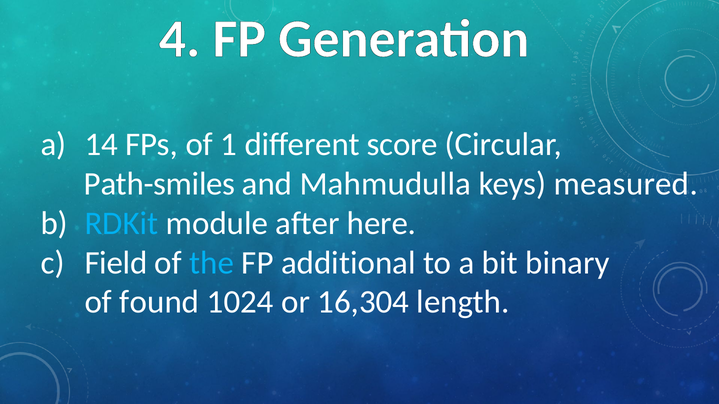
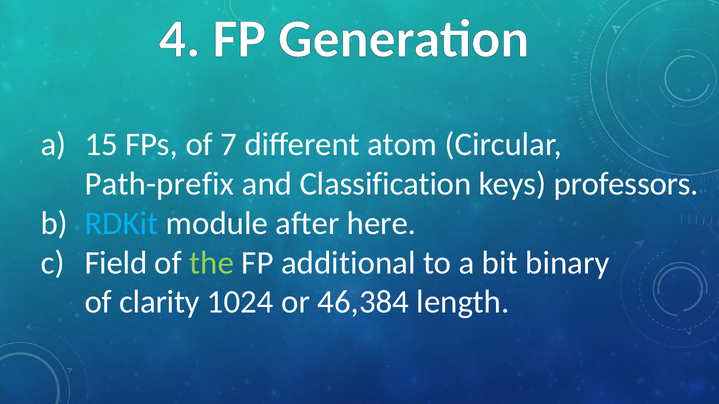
14: 14 -> 15 (101, 144)
1: 1 -> 7 (229, 144)
score: score -> atom (402, 144)
Path-smiles: Path-smiles -> Path-prefix (159, 184)
Mahmudulla: Mahmudulla -> Classification (385, 184)
measured: measured -> professors (626, 184)
the colour: light blue -> light green (212, 263)
found: found -> clarity (160, 302)
16,304: 16,304 -> 46,384 (363, 302)
